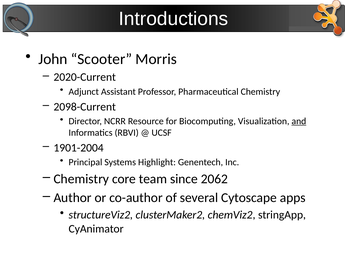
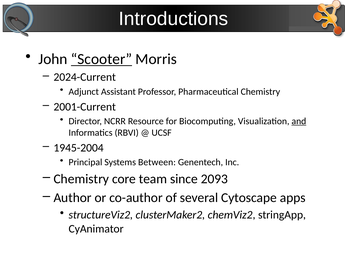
Scooter underline: none -> present (101, 59)
2020-Current: 2020-Current -> 2024-Current (85, 77)
2098-Current: 2098-Current -> 2001-Current (85, 107)
1901-2004: 1901-2004 -> 1945-2004 (79, 148)
Highlight: Highlight -> Between (157, 162)
2062: 2062 -> 2093 (214, 179)
